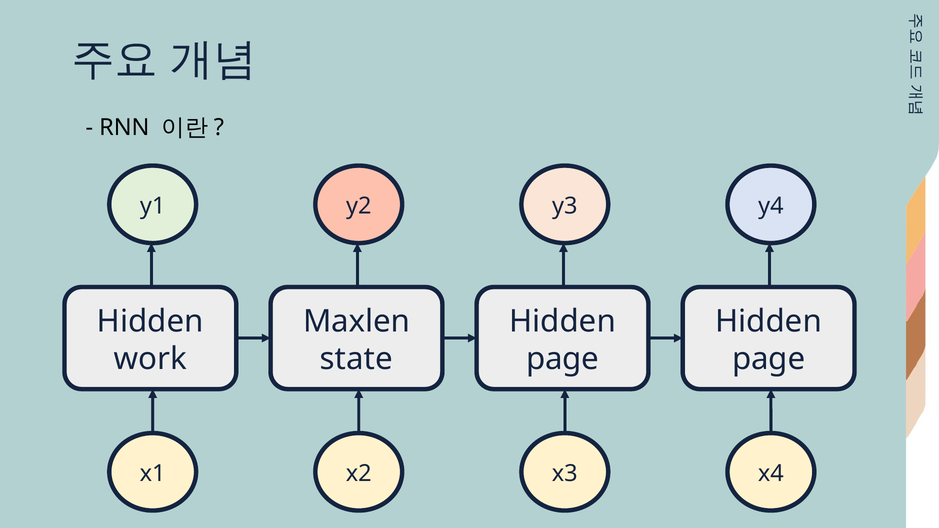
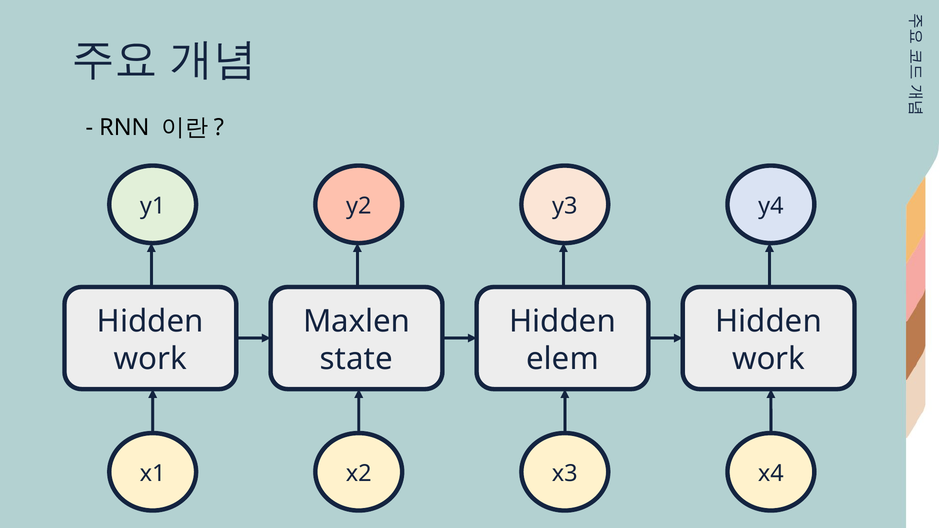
page: page -> elem (562, 359)
page: page -> work (769, 359)
